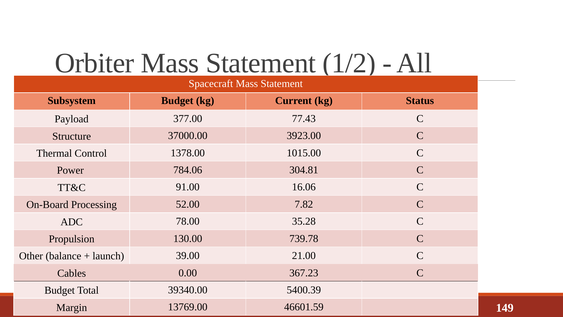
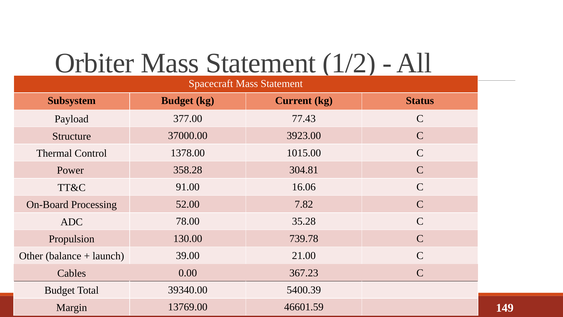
784.06: 784.06 -> 358.28 (188, 170)
